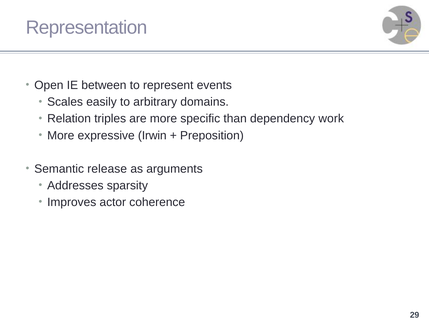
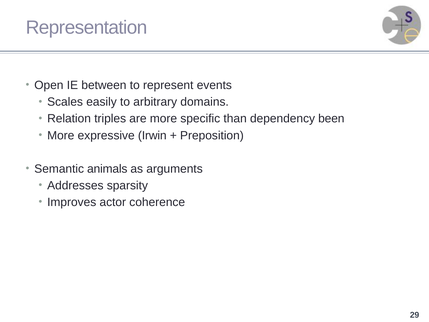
work: work -> been (331, 119)
release: release -> animals (107, 169)
